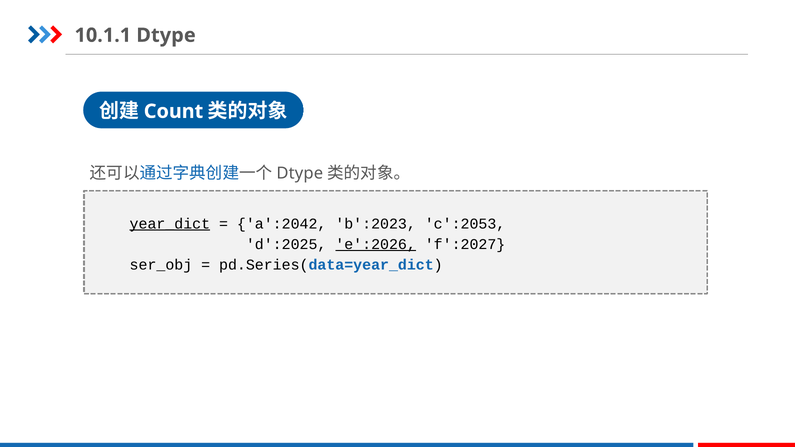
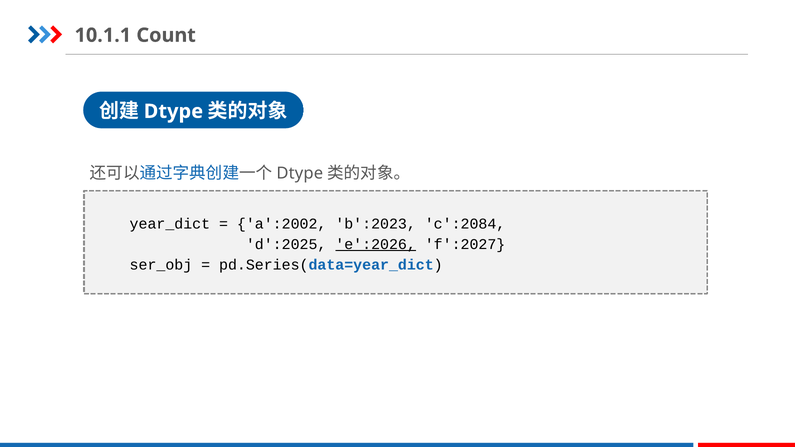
10.1.1 Dtype: Dtype -> Count (166, 35)
Count: Count -> Dtype (173, 111)
year_dict underline: present -> none (170, 224)
a':2042: a':2042 -> a':2002 (282, 224)
c':2053: c':2053 -> c':2084 (465, 224)
